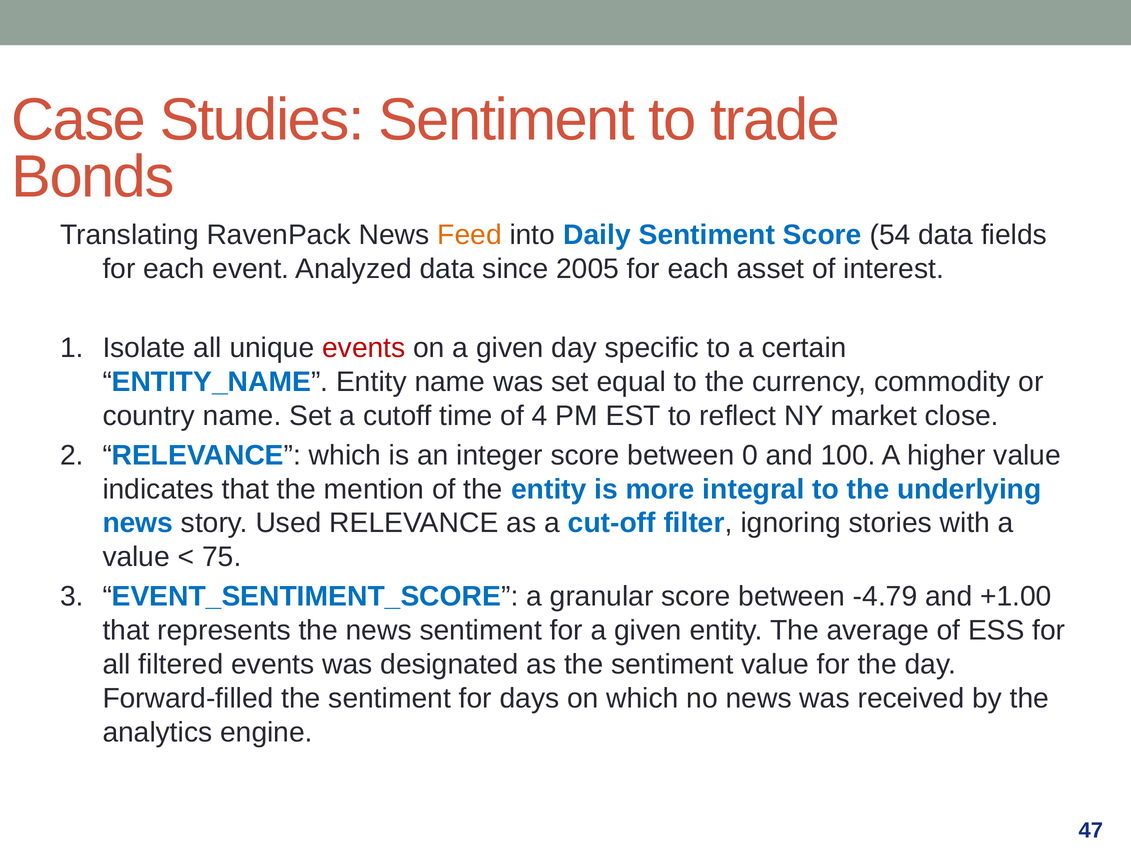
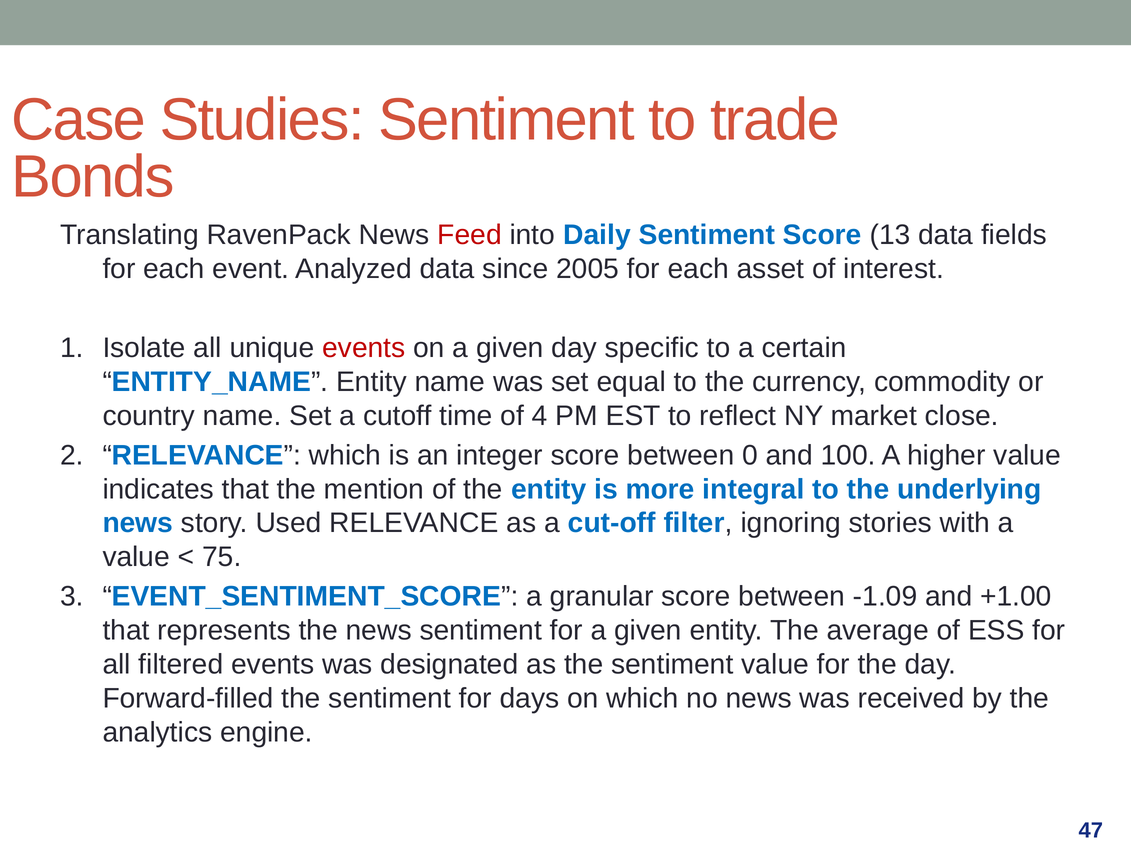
Feed colour: orange -> red (470, 235)
54: 54 -> 13 (890, 235)
-4.79: -4.79 -> -1.09 (885, 597)
